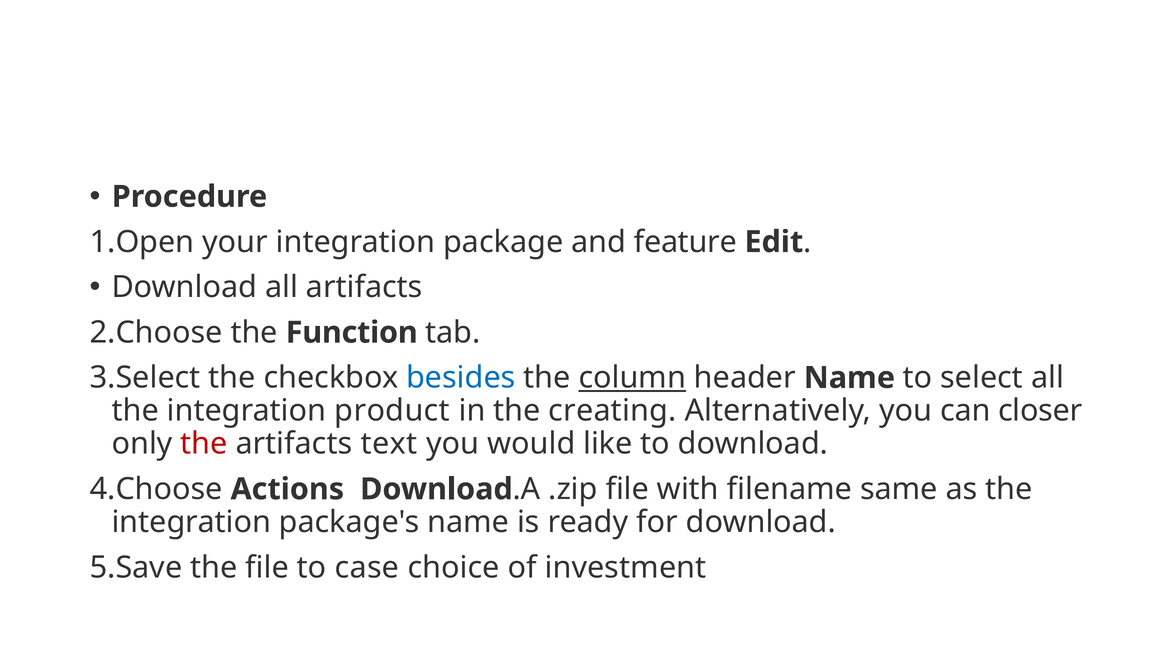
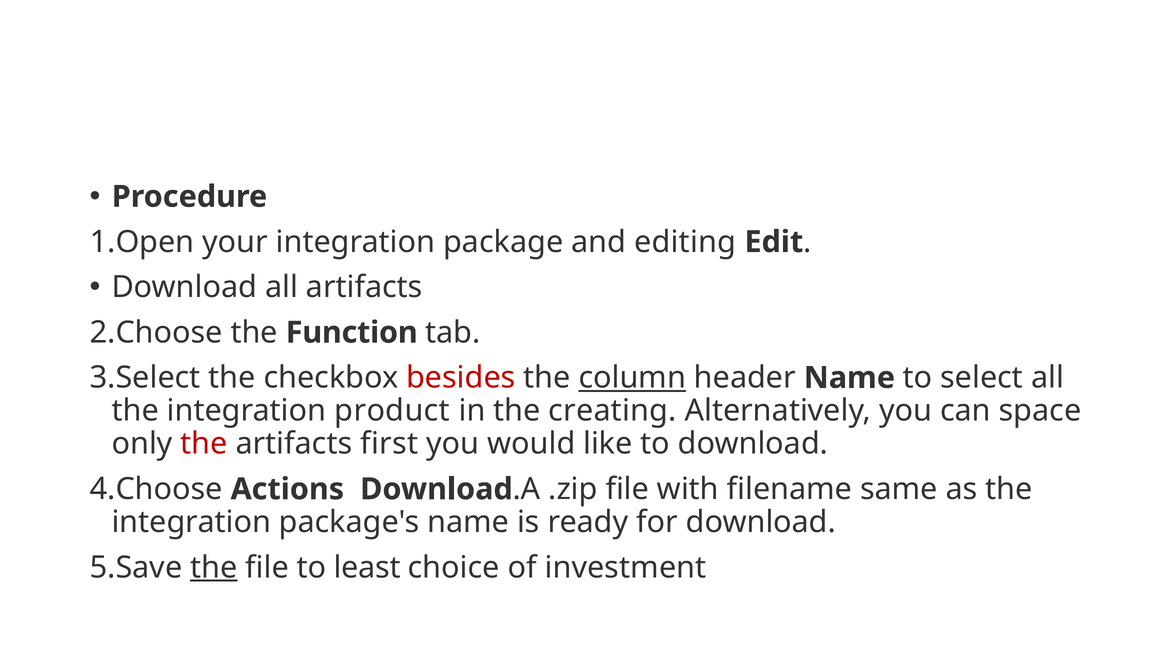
feature: feature -> editing (685, 242)
besides colour: blue -> red (461, 378)
closer: closer -> space (1040, 411)
text: text -> first (389, 444)
the underline: none -> present (214, 568)
case: case -> least (367, 568)
